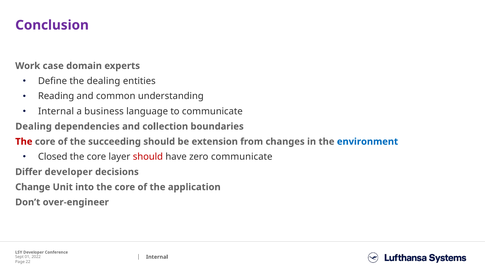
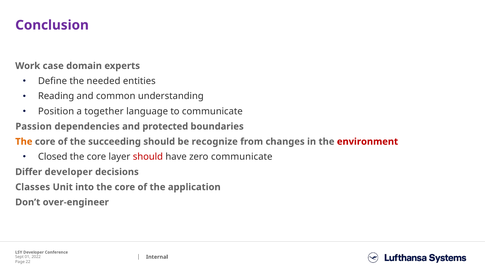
the dealing: dealing -> needed (103, 81)
Internal: Internal -> Position (56, 111)
business: business -> together (104, 111)
Dealing: Dealing -> Passion (34, 126)
collection: collection -> protected (165, 126)
The colour: red -> orange (24, 142)
extension: extension -> recognize (215, 142)
environment colour: blue -> red (368, 142)
Change: Change -> Classes (33, 187)
